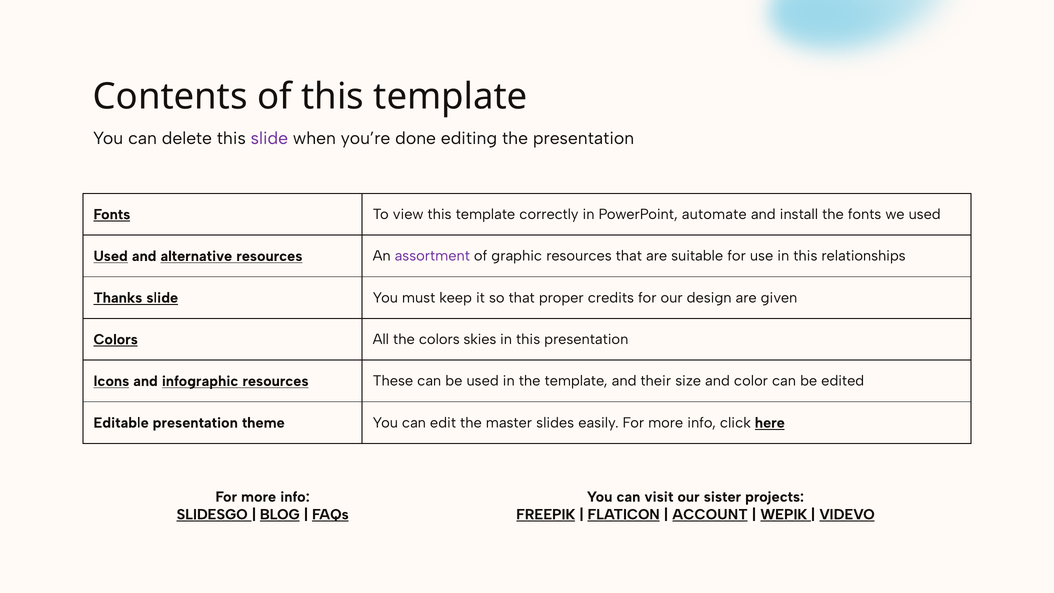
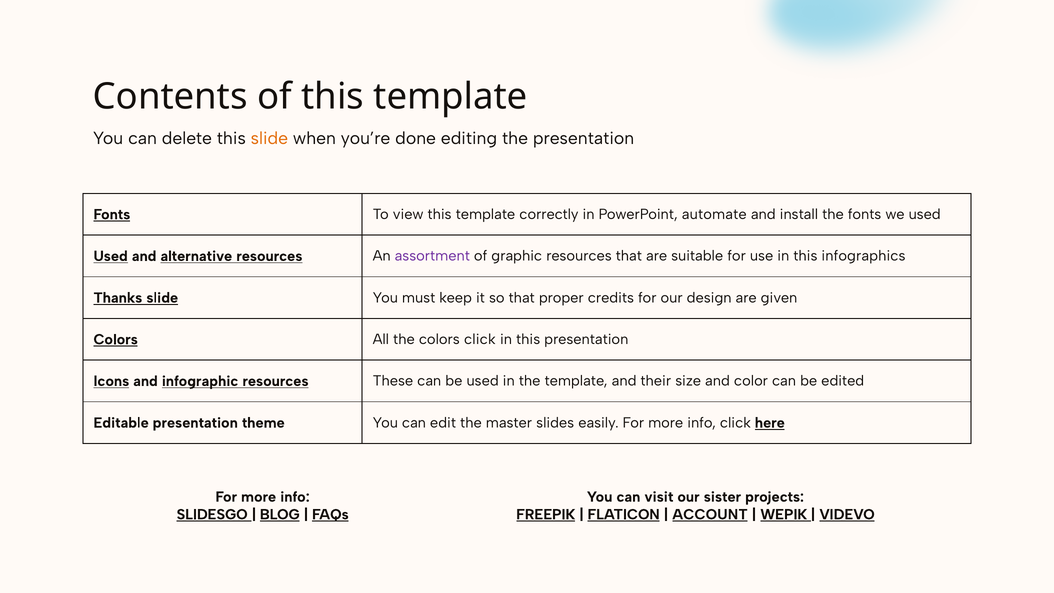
slide colour: purple -> orange (269, 138)
relationships: relationships -> infographics (863, 256)
colors skies: skies -> click (480, 339)
